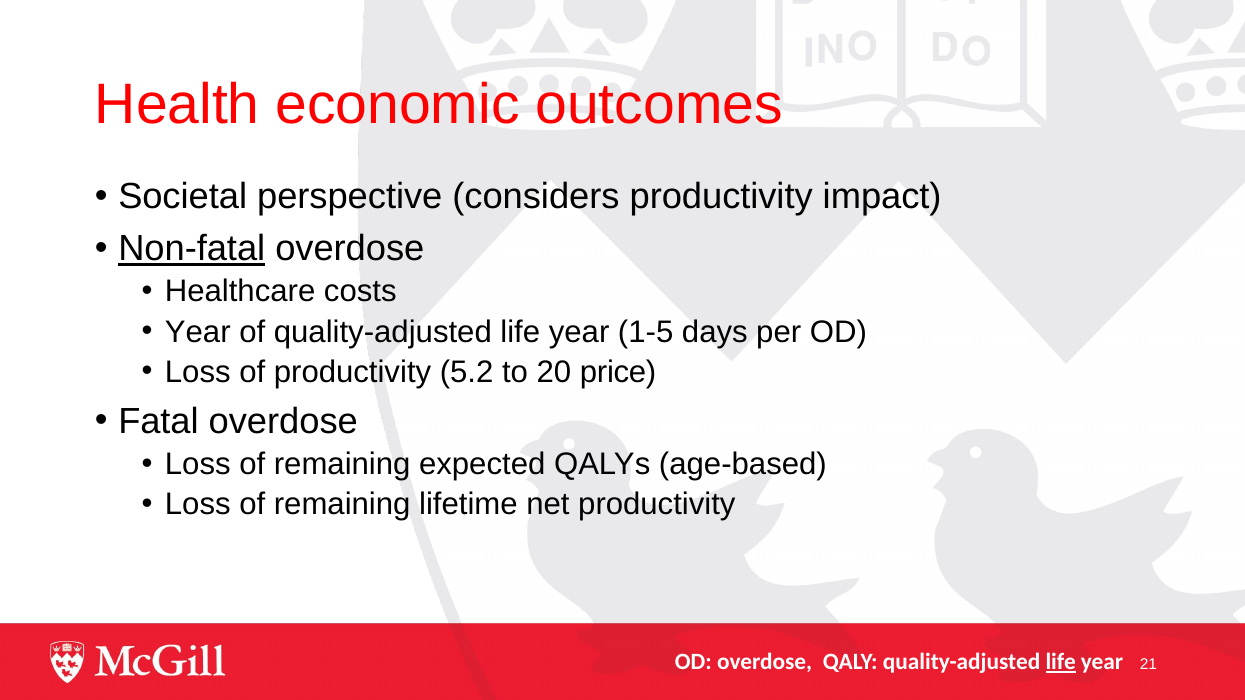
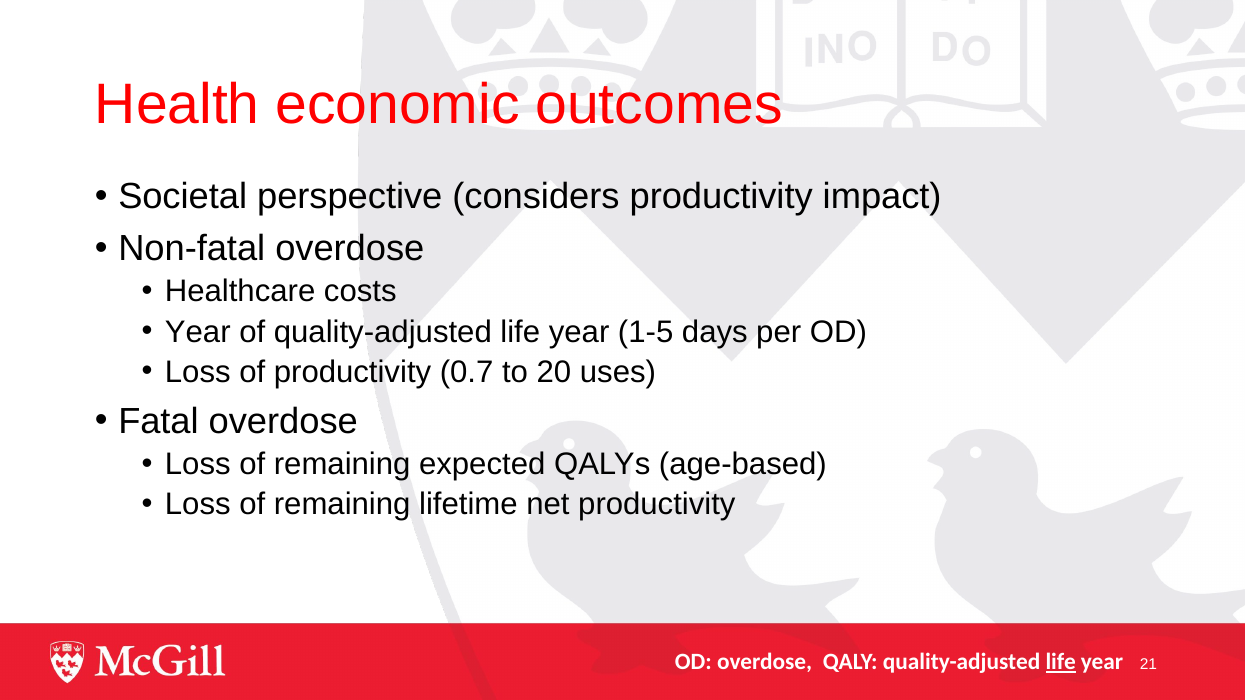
Non-fatal underline: present -> none (192, 249)
5.2: 5.2 -> 0.7 (467, 372)
price: price -> uses (618, 372)
